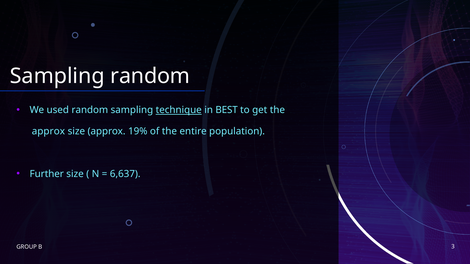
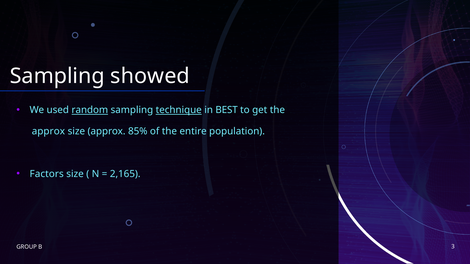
Sampling random: random -> showed (150, 76)
random underline: none -> present (90, 110)
19%: 19% -> 85% (138, 132)
Further: Further -> Factors (47, 174)
6,637: 6,637 -> 2,165 (125, 174)
